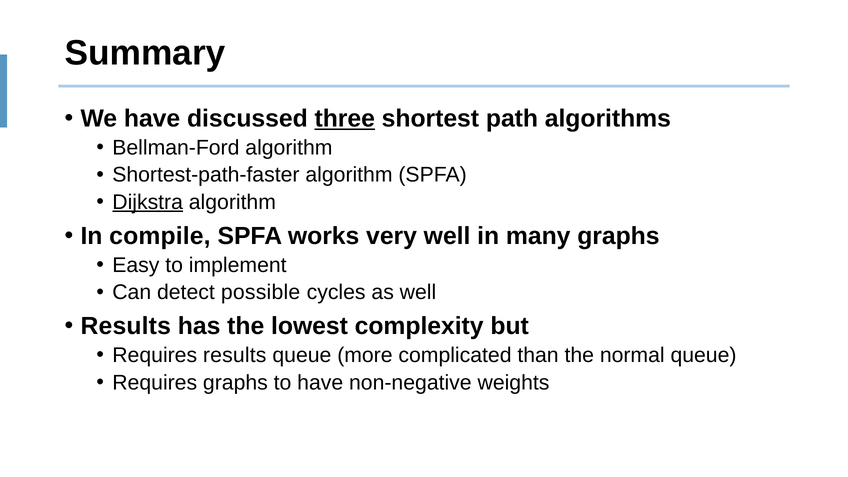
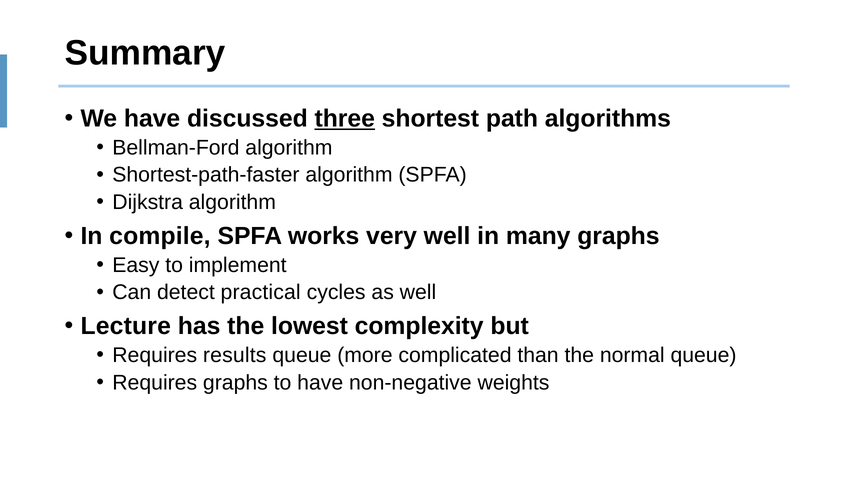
Dijkstra underline: present -> none (148, 202)
possible: possible -> practical (261, 292)
Results: Results -> Lecture (126, 326)
